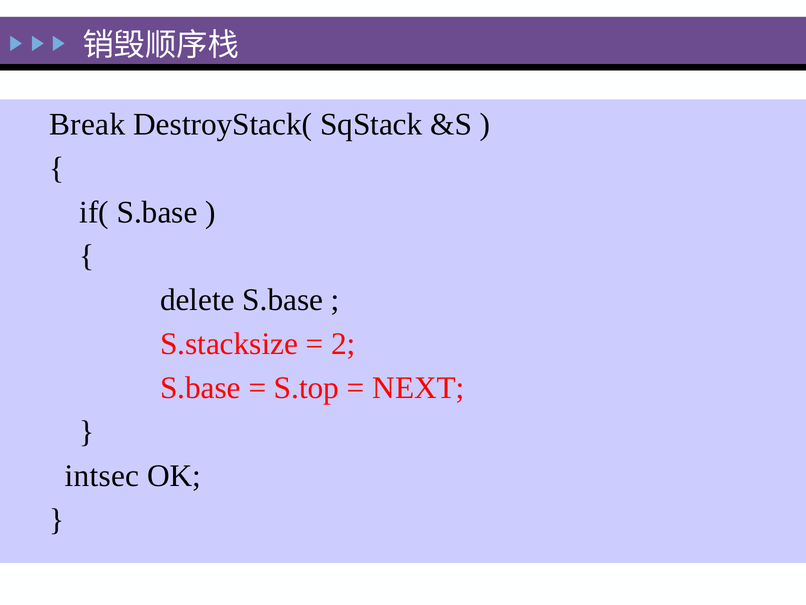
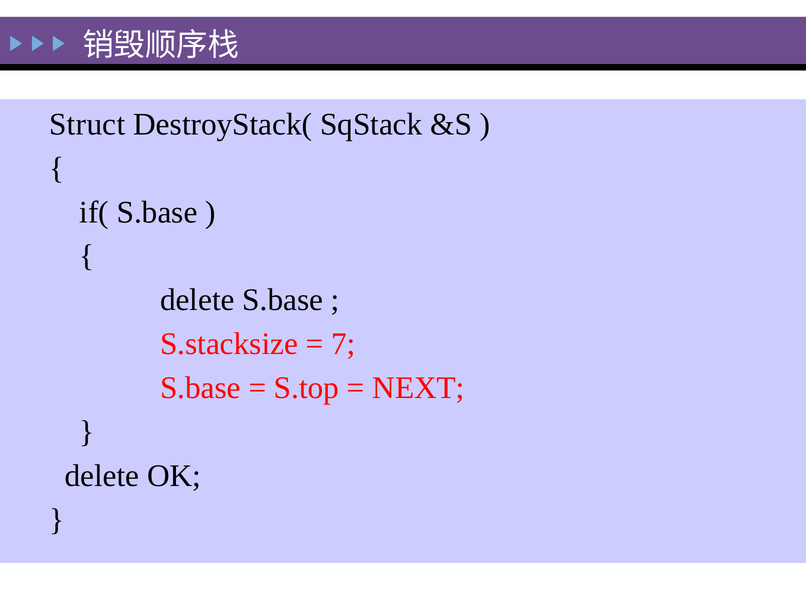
Break: Break -> Struct (87, 124)
2: 2 -> 7 (343, 344)
intsec: intsec -> delete (102, 476)
